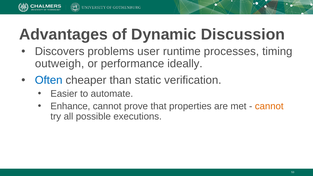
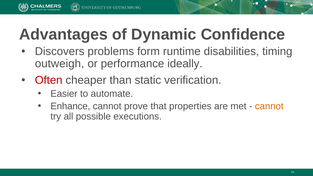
Discussion: Discussion -> Confidence (243, 35)
user: user -> form (149, 51)
processes: processes -> disabilities (231, 51)
Often colour: blue -> red (49, 80)
